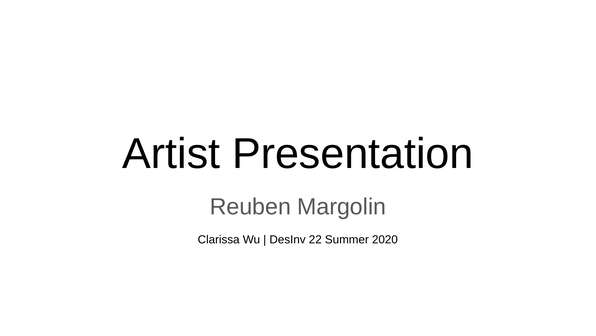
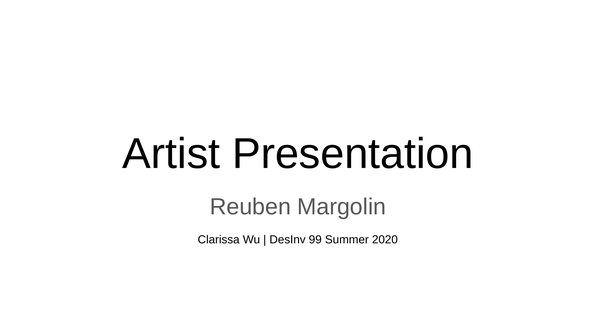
22: 22 -> 99 (315, 239)
